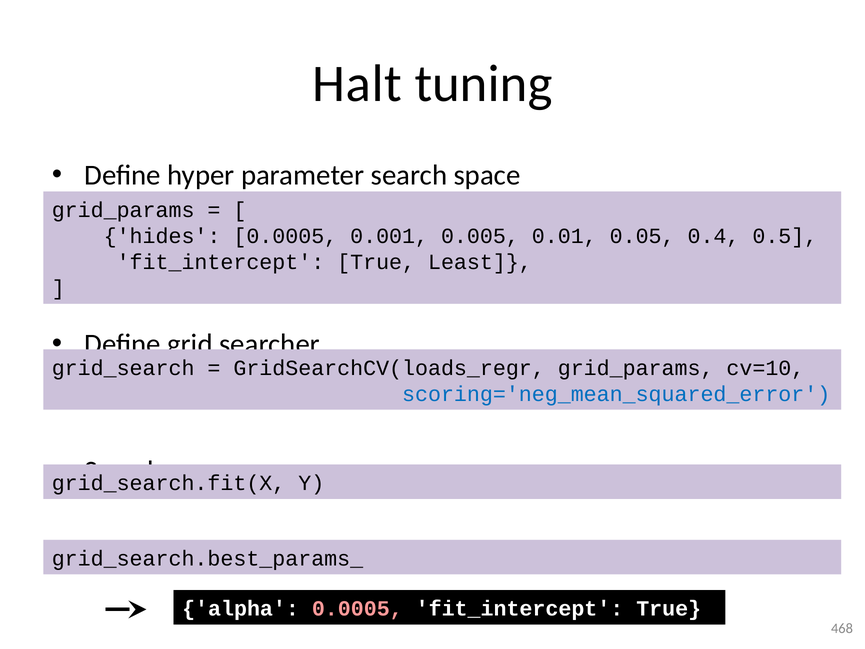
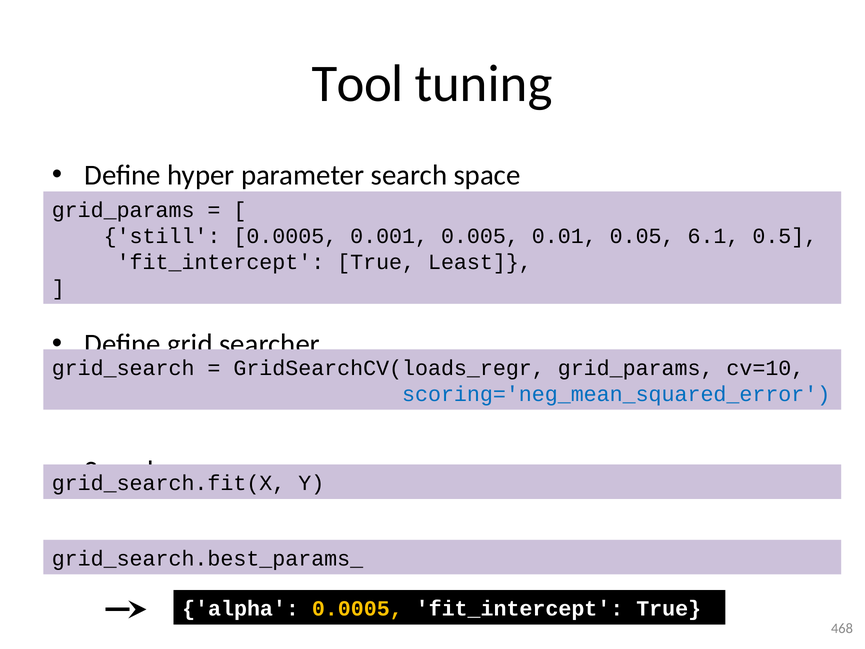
Halt: Halt -> Tool (358, 84)
hides: hides -> still (162, 236)
0.4: 0.4 -> 6.1 (713, 236)
0.0005 colour: pink -> yellow (357, 609)
